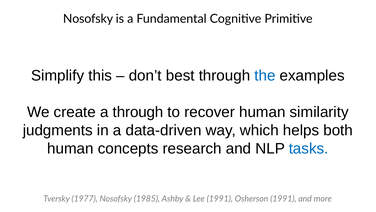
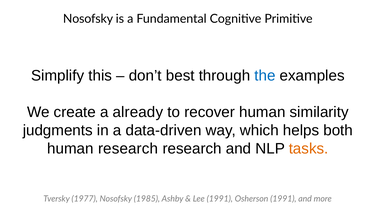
a through: through -> already (138, 112)
human concepts: concepts -> research (128, 148)
tasks colour: blue -> orange (309, 148)
